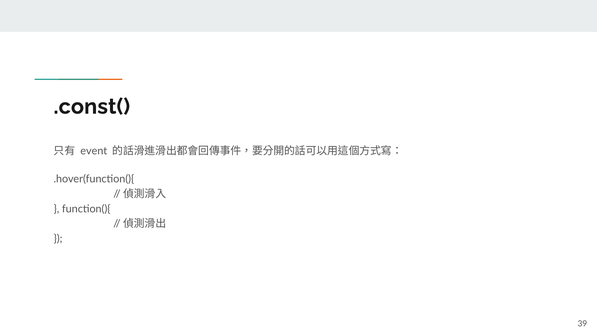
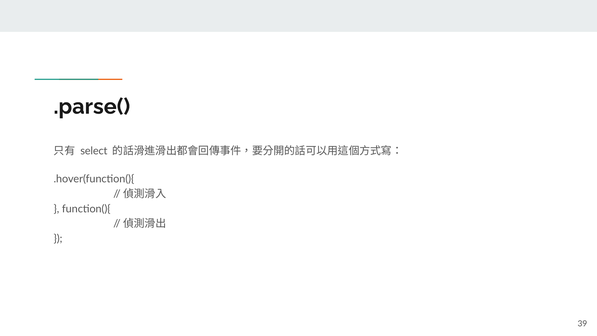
.const(: .const( -> .parse( (92, 107)
event: event -> select (94, 151)
